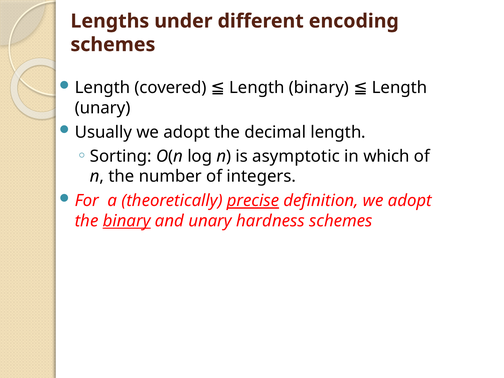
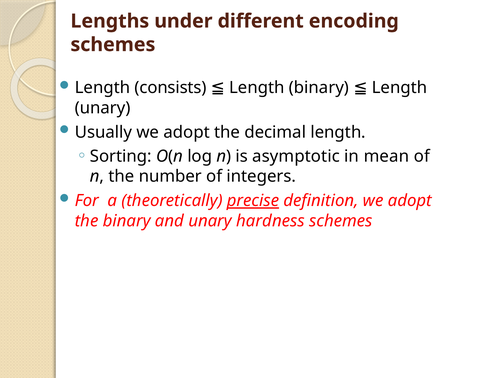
covered: covered -> consists (170, 88)
which: which -> mean (386, 156)
binary underline: present -> none (127, 221)
